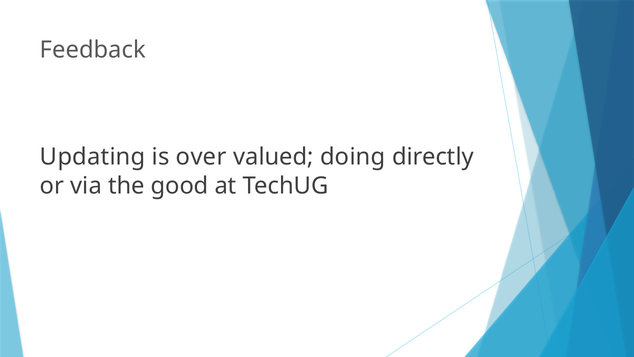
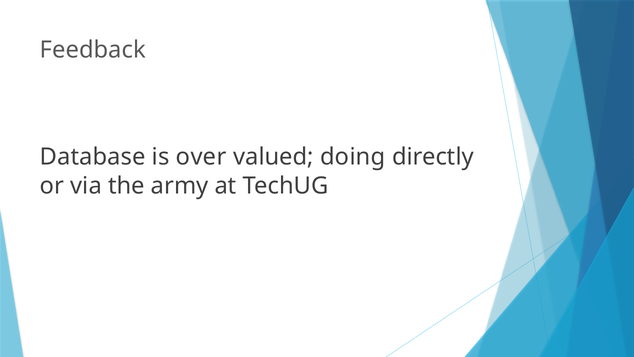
Updating: Updating -> Database (93, 157)
good: good -> army (180, 185)
